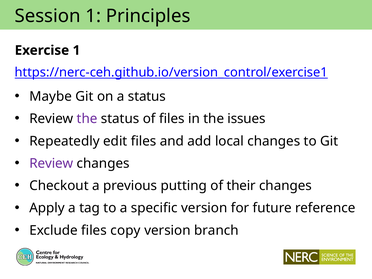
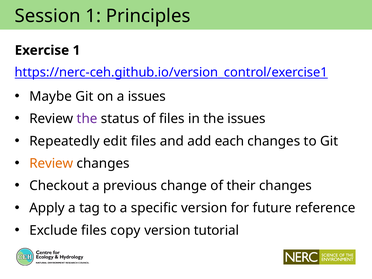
a status: status -> issues (147, 96)
local: local -> each (230, 141)
Review colour: purple -> orange (51, 163)
putting: putting -> change (184, 186)
branch: branch -> tutorial (216, 230)
